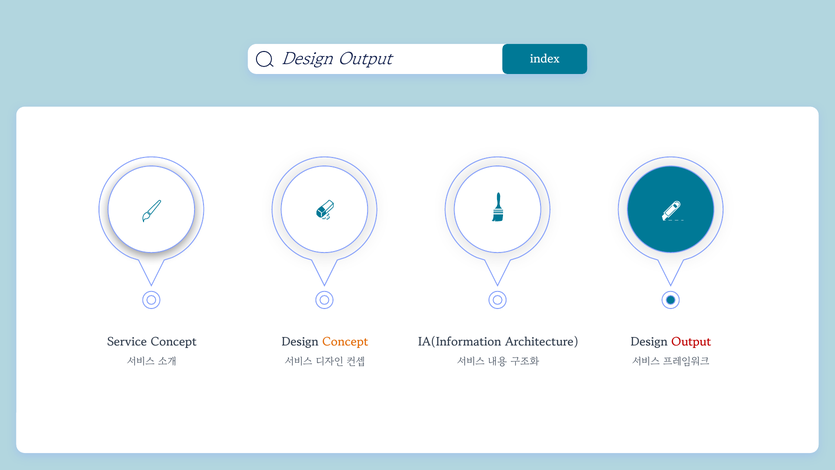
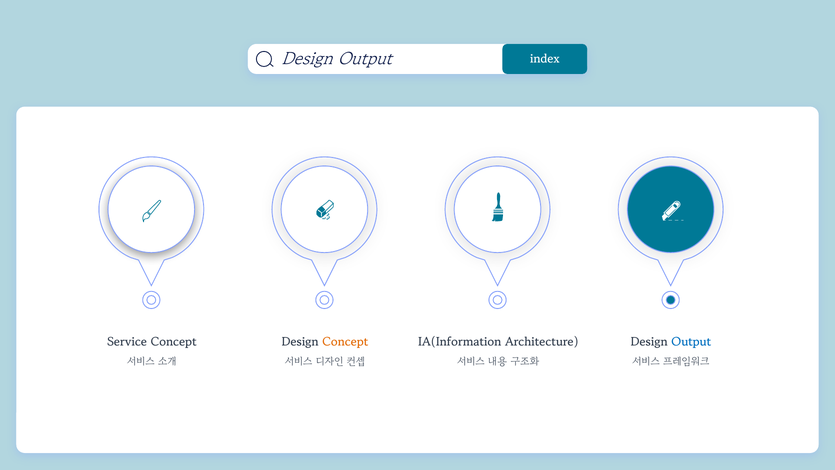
Output colour: red -> blue (691, 342)
